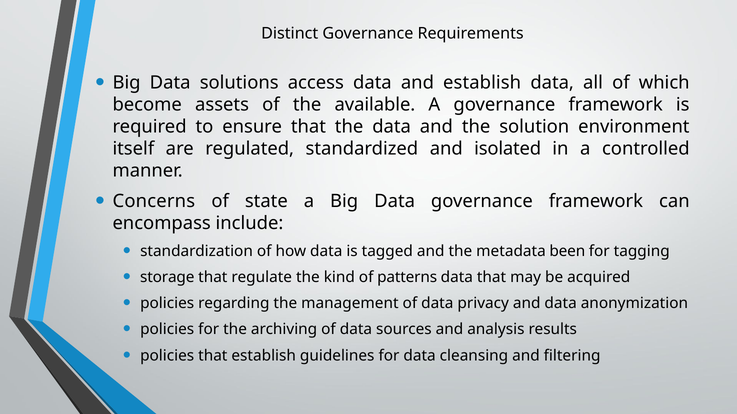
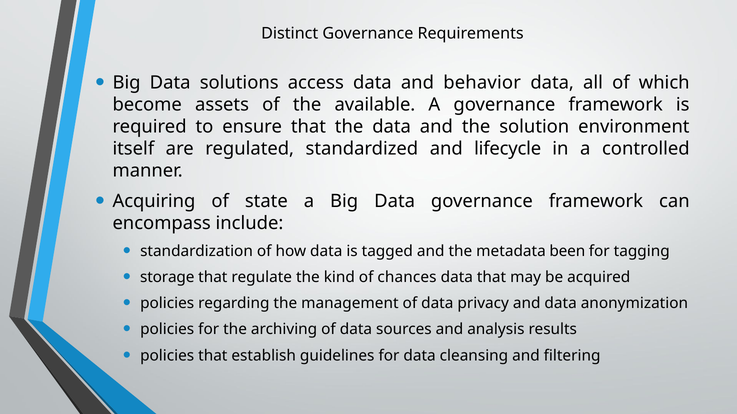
and establish: establish -> behavior (482, 83)
isolated: isolated -> lifecycle (508, 149)
Concerns: Concerns -> Acquiring (154, 202)
patterns: patterns -> chances (407, 278)
